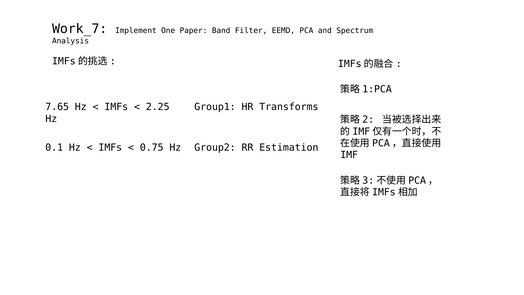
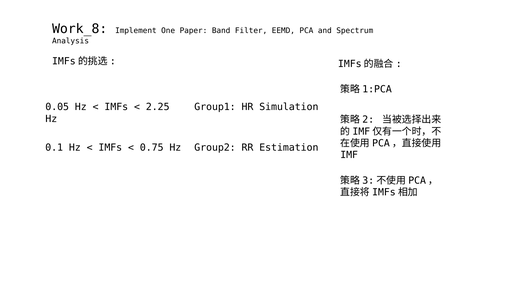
Work_7: Work_7 -> Work_8 (80, 29)
7.65: 7.65 -> 0.05 (57, 107)
Transforms: Transforms -> Simulation (289, 107)
